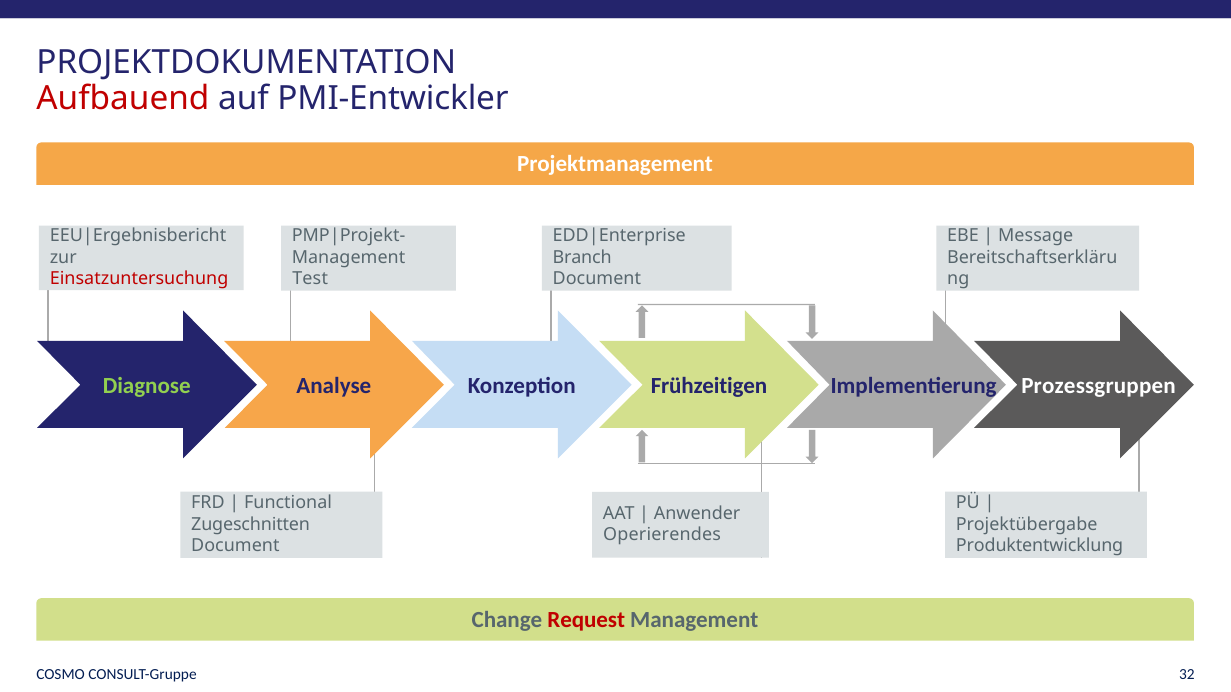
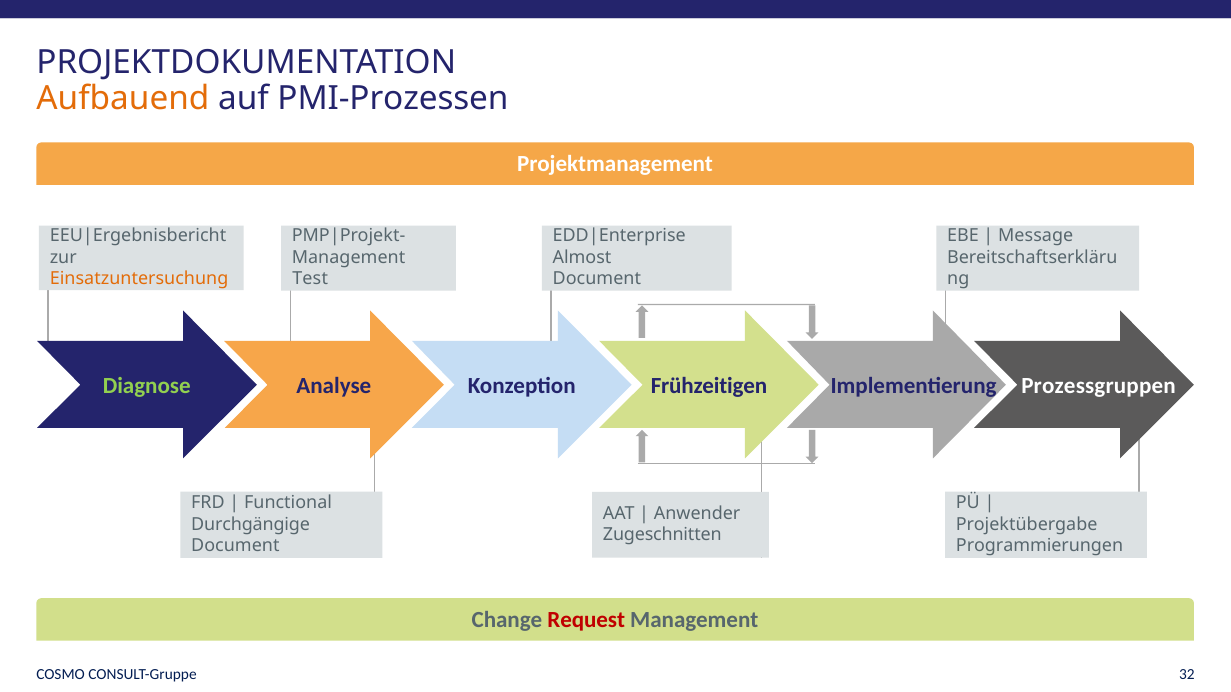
Aufbauend colour: red -> orange (123, 99)
PMI-Entwickler: PMI-Entwickler -> PMI-Prozessen (393, 99)
Branch: Branch -> Almost (582, 258)
Einsatzuntersuchung colour: red -> orange (139, 279)
Zugeschnitten: Zugeschnitten -> Durchgängige (251, 525)
Operierendes: Operierendes -> Zugeschnitten (662, 535)
Produktentwicklung: Produktentwicklung -> Programmierungen (1040, 546)
